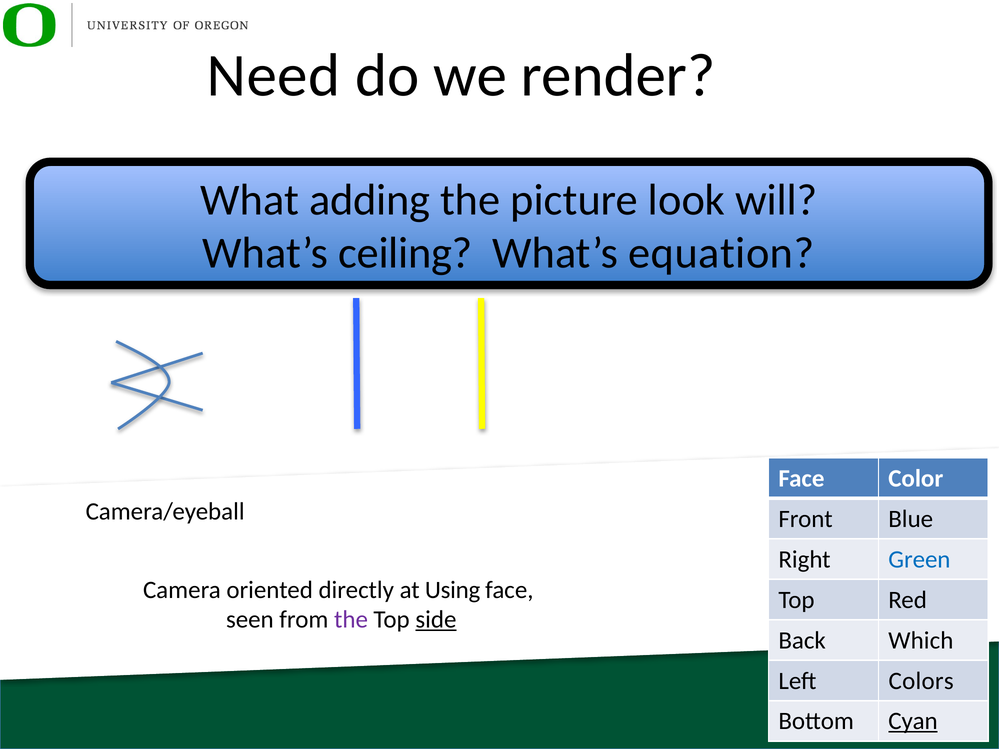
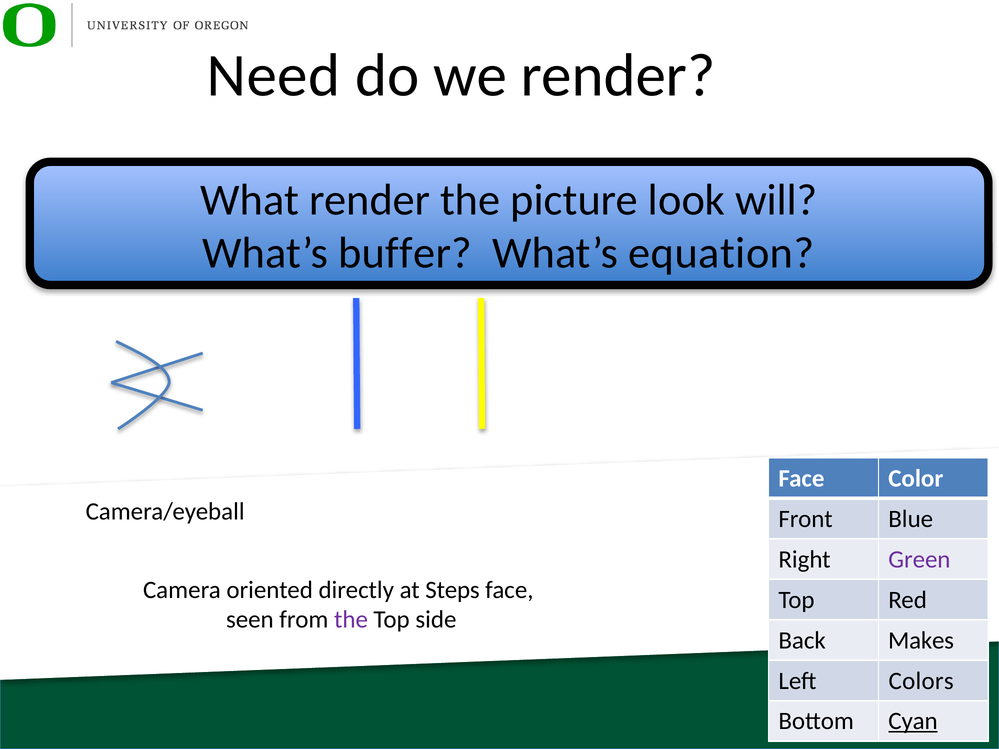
What adding: adding -> render (370, 200)
ceiling: ceiling -> buffer (405, 253)
Green colour: blue -> purple (919, 559)
Using: Using -> Steps (453, 590)
side underline: present -> none (436, 620)
Which: Which -> Makes (921, 640)
